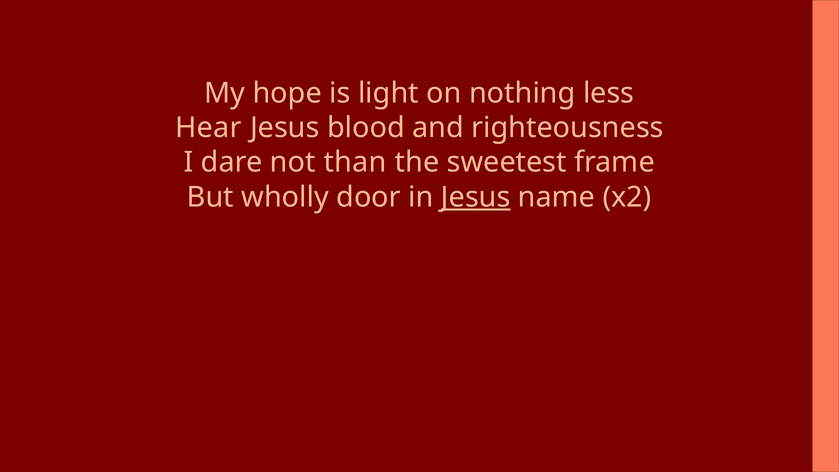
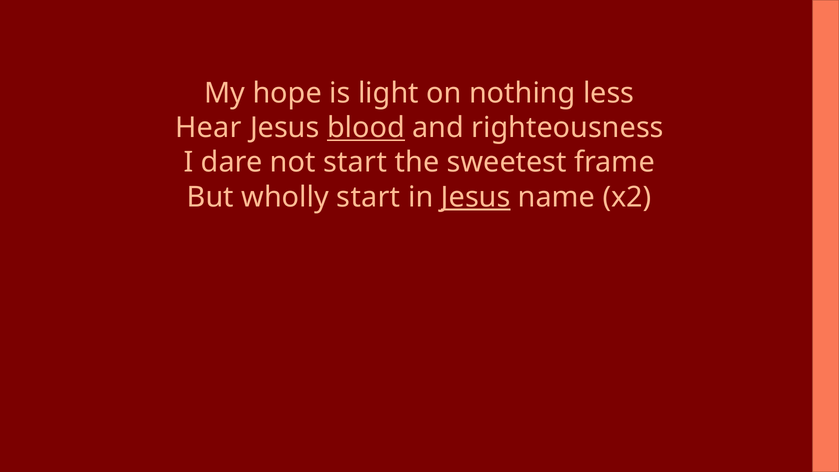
blood underline: none -> present (366, 128)
not than: than -> start (355, 162)
wholly door: door -> start (368, 197)
